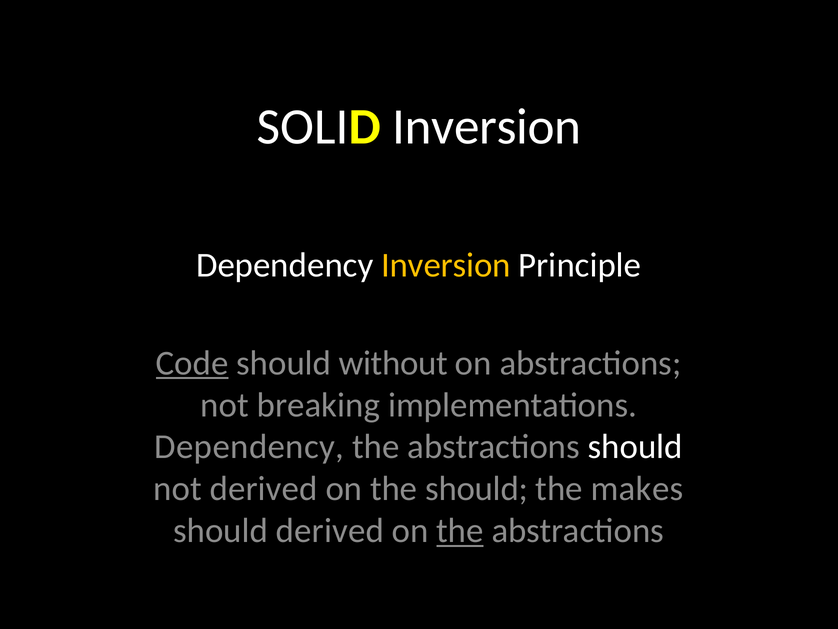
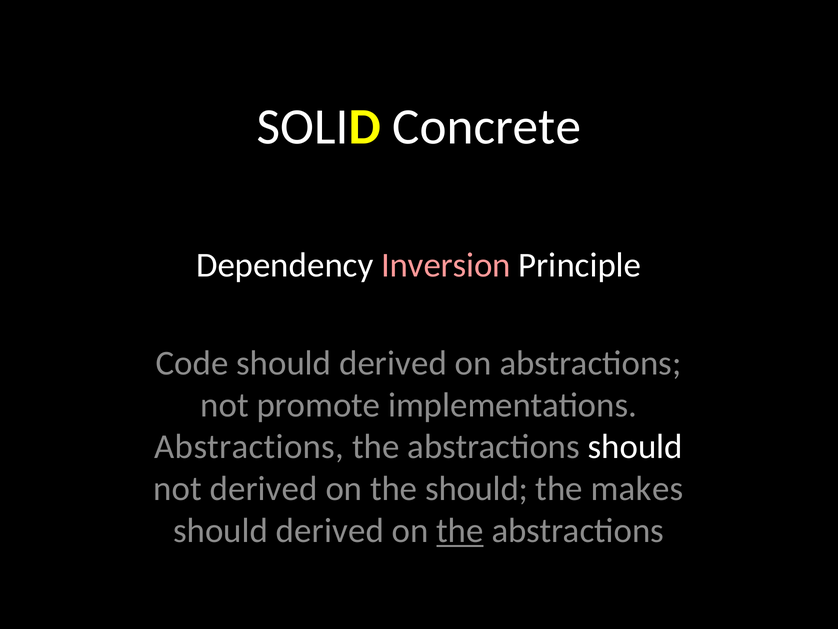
SOLID Inversion: Inversion -> Concrete (487, 127)
Inversion colour: yellow -> pink (446, 265)
Code underline: present -> none (192, 363)
without: without -> derived (393, 363)
breaking: breaking -> promote (318, 405)
Dependency: Dependency -> Abstractions (249, 447)
